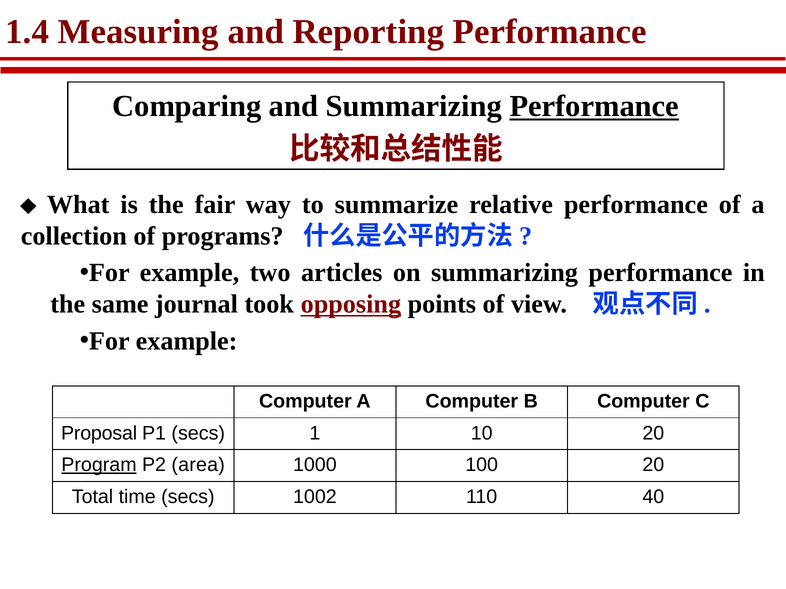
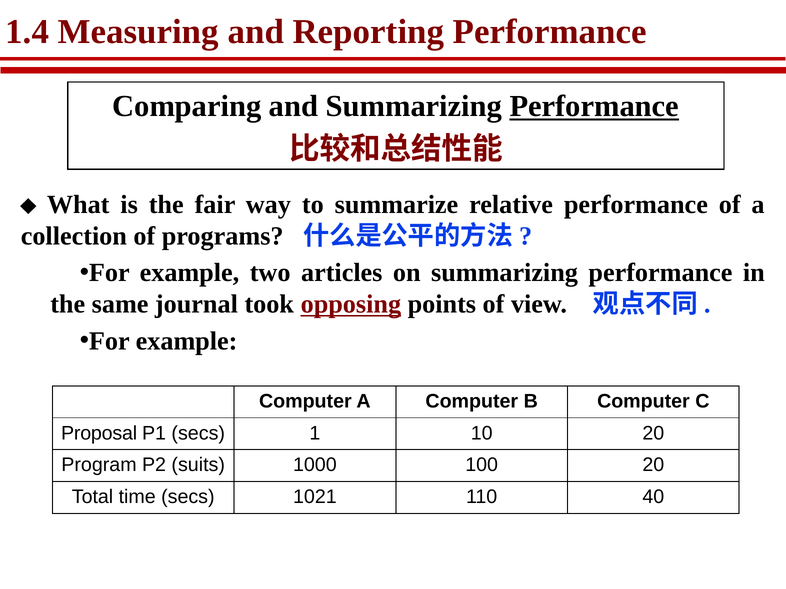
Program underline: present -> none (99, 465)
area: area -> suits (198, 465)
1002: 1002 -> 1021 (315, 497)
